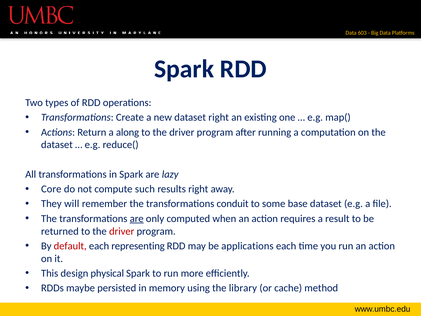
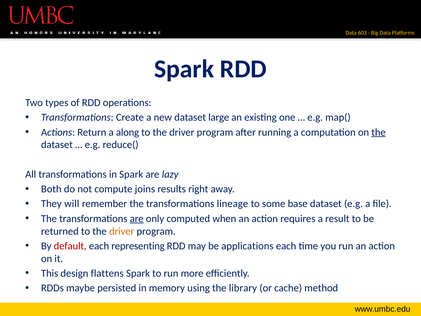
dataset right: right -> large (219, 117)
the underline: none -> present (379, 132)
Core: Core -> Both (51, 189)
such: such -> joins (145, 189)
conduit: conduit -> lineage (232, 204)
driver colour: red -> orange (122, 231)
physical: physical -> flattens (107, 273)
